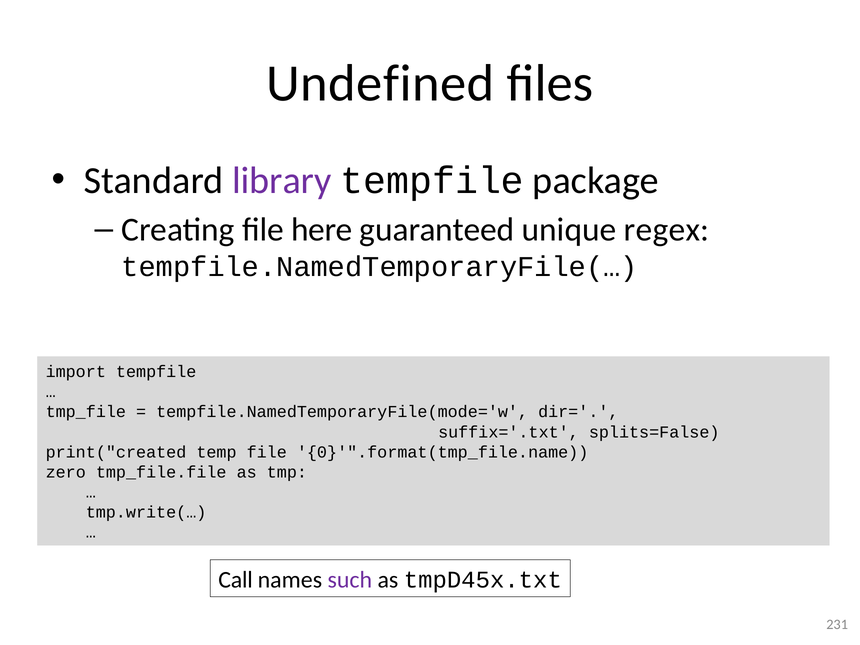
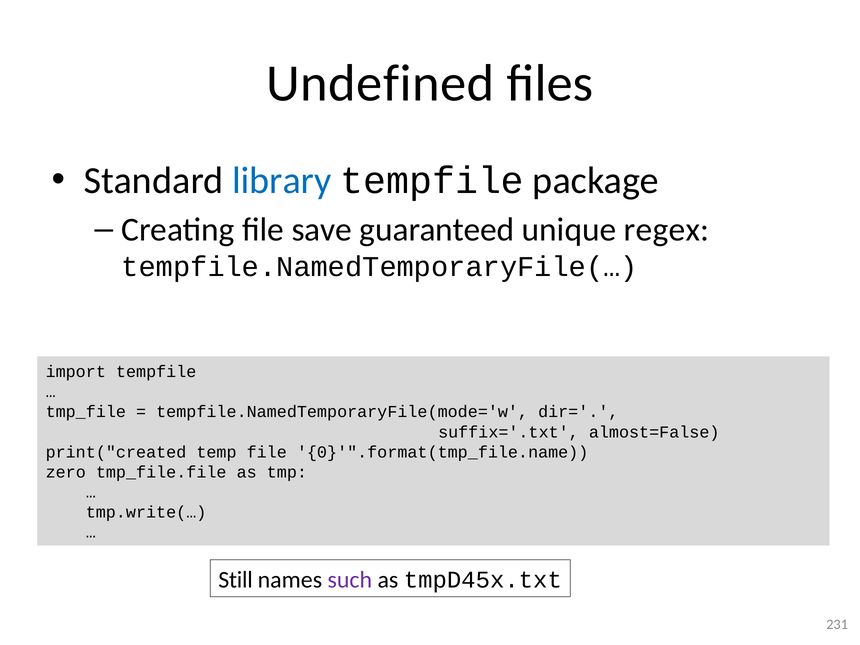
library colour: purple -> blue (282, 180)
here: here -> save (322, 230)
splits=False: splits=False -> almost=False (654, 432)
Call: Call -> Still (236, 580)
